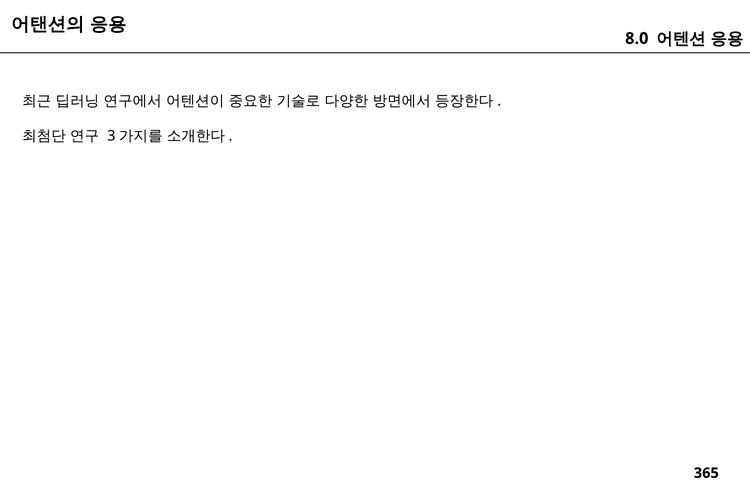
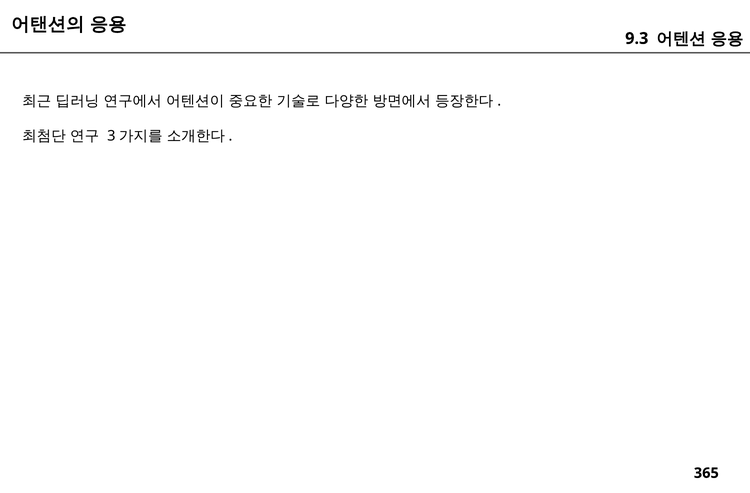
8.0: 8.0 -> 9.3 (637, 38)
